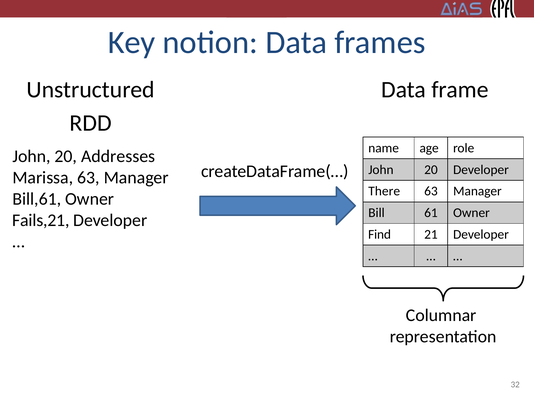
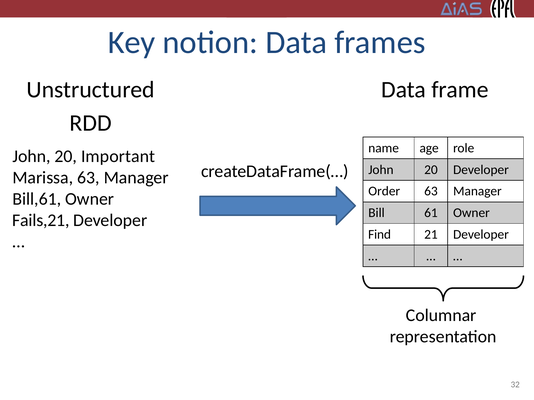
Addresses: Addresses -> Important (118, 157)
There: There -> Order (384, 191)
